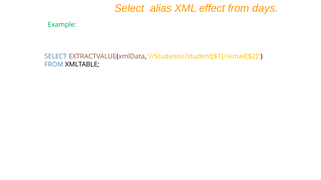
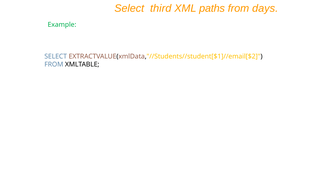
alias: alias -> third (161, 8)
effect: effect -> paths (212, 8)
